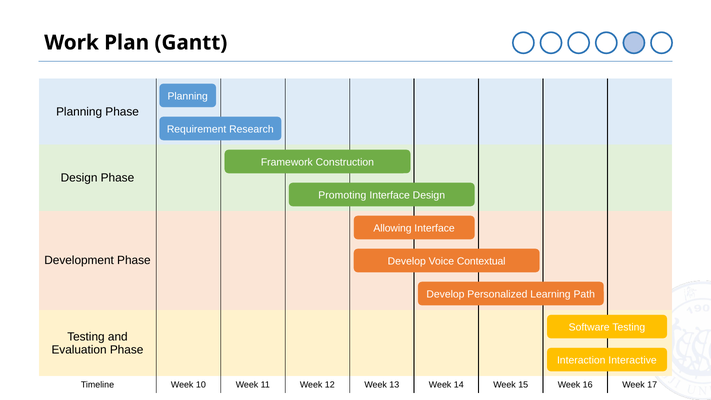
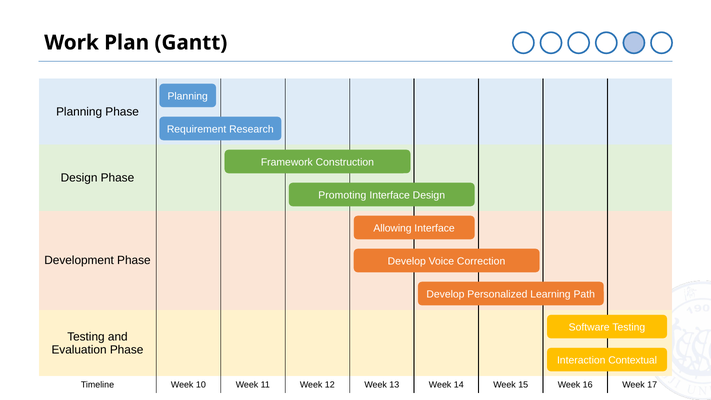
Contextual: Contextual -> Correction (481, 261)
Interactive: Interactive -> Contextual (633, 360)
